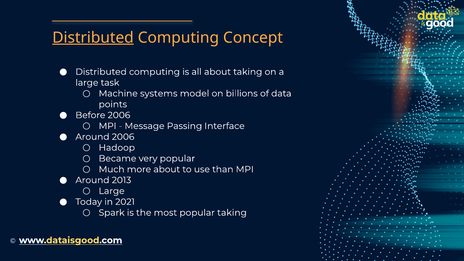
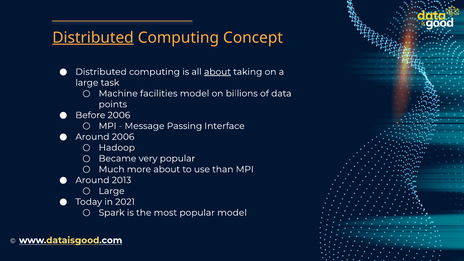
about underline: none -> present (218, 72)
systems: systems -> facilities (159, 94)
popular taking: taking -> model (232, 213)
